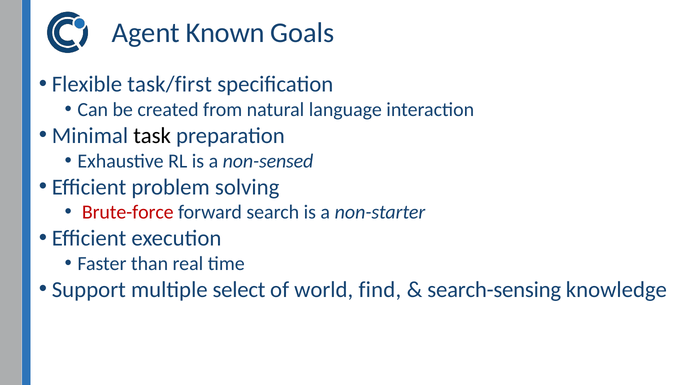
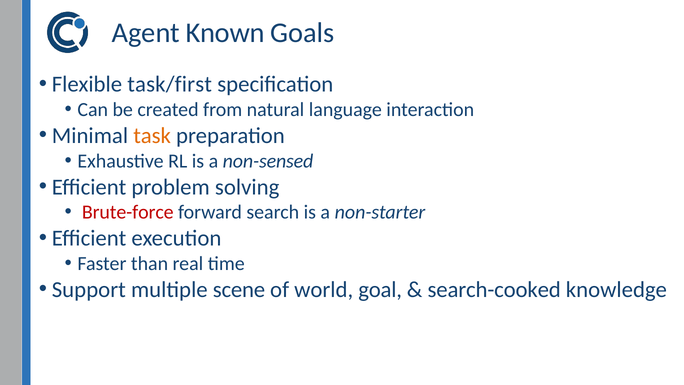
task colour: black -> orange (152, 136)
select: select -> scene (239, 289)
find: find -> goal (380, 289)
search-sensing: search-sensing -> search-cooked (494, 289)
